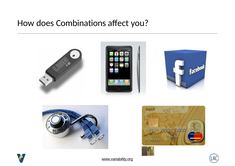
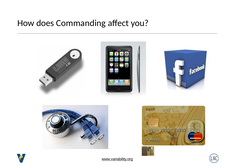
Combinations: Combinations -> Commanding (81, 23)
